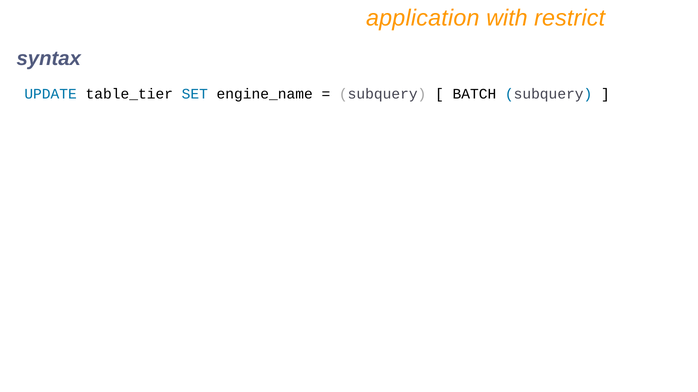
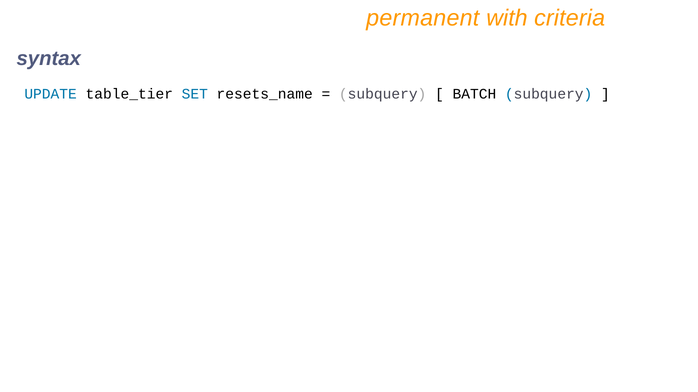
application: application -> permanent (423, 18)
restrict: restrict -> criteria (570, 18)
engine_name: engine_name -> resets_name (265, 94)
